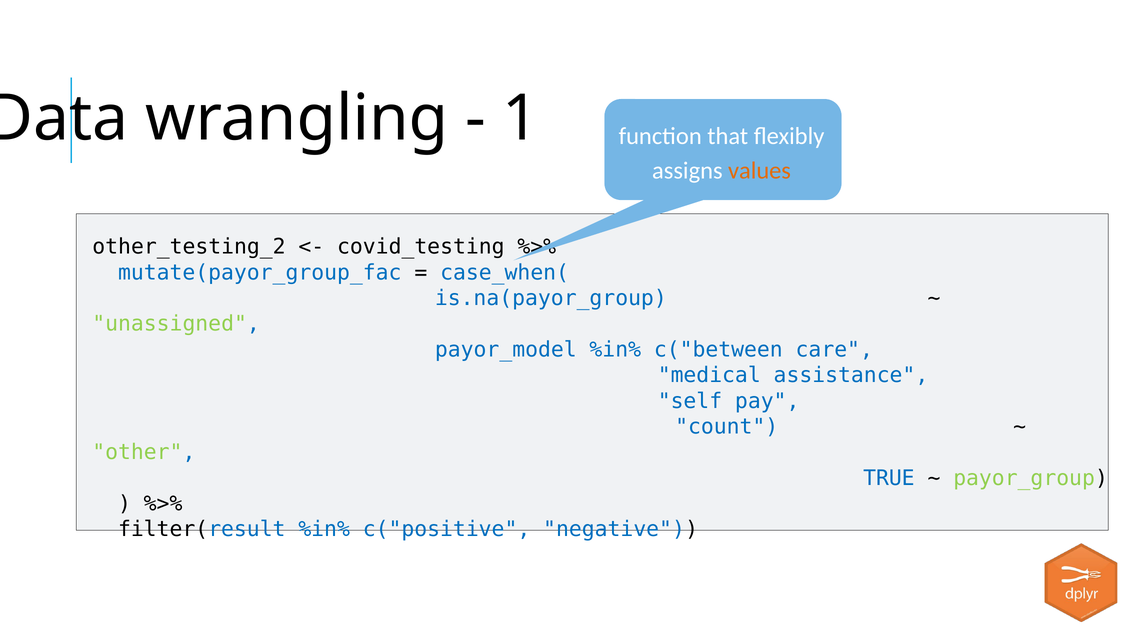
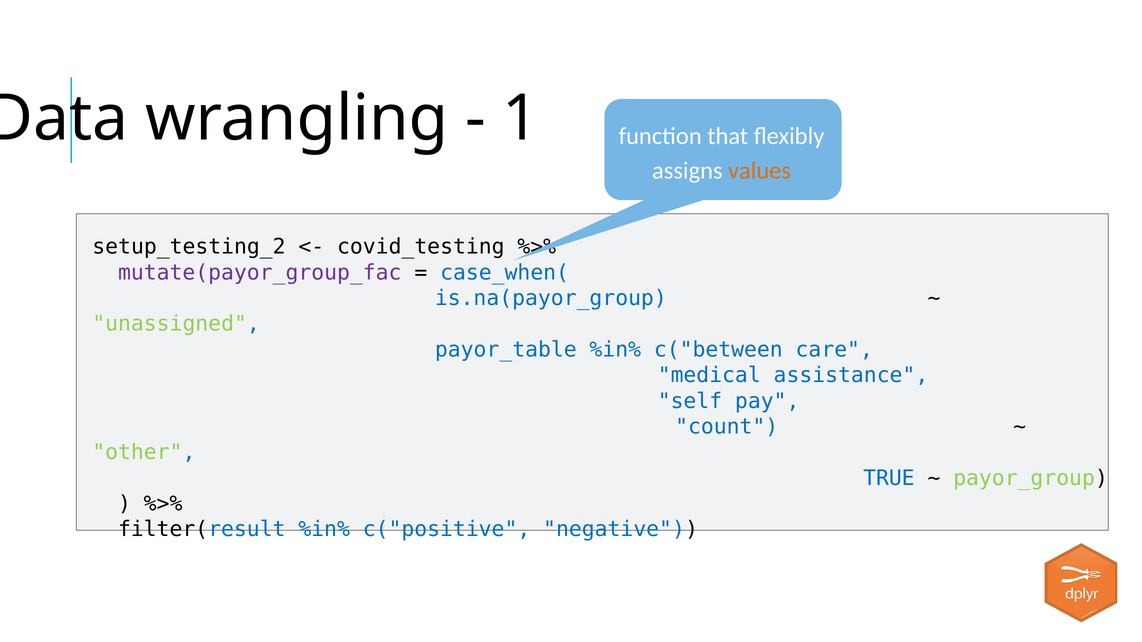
other_testing_2: other_testing_2 -> setup_testing_2 (189, 247)
mutate(payor_group_fac colour: blue -> purple (260, 273)
payor_model: payor_model -> payor_table (506, 350)
